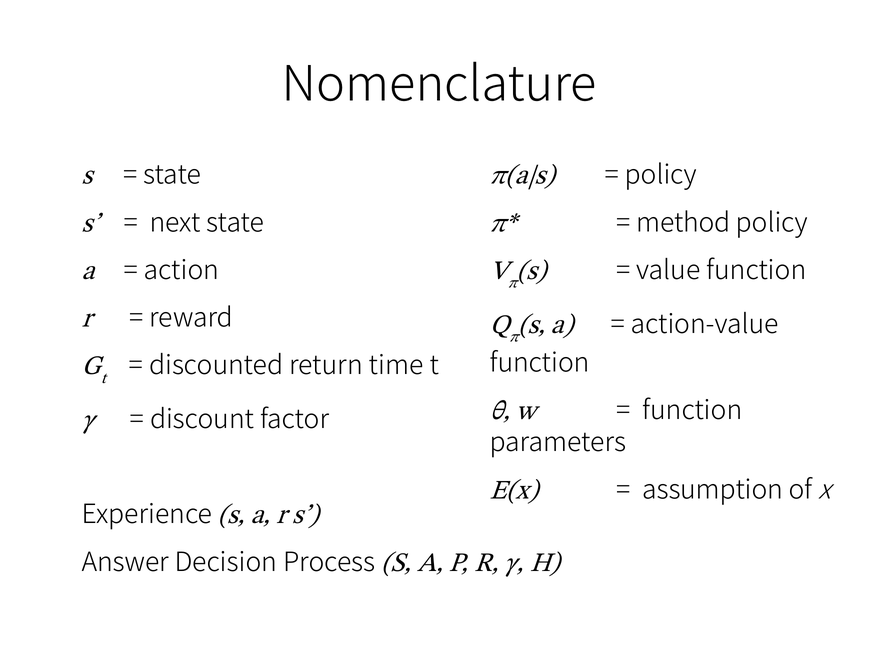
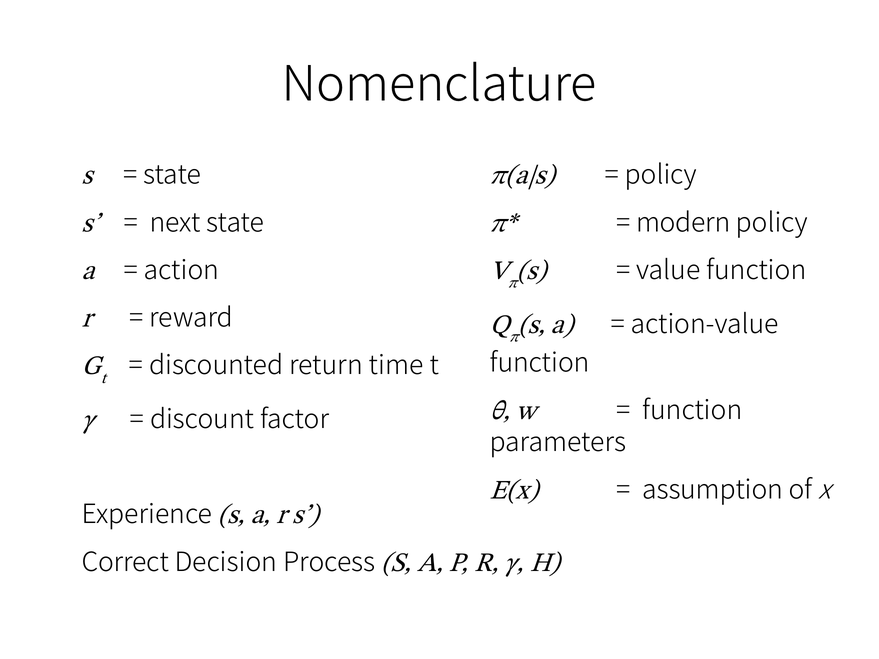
method: method -> modern (683, 223)
Answer: Answer -> Correct (125, 562)
